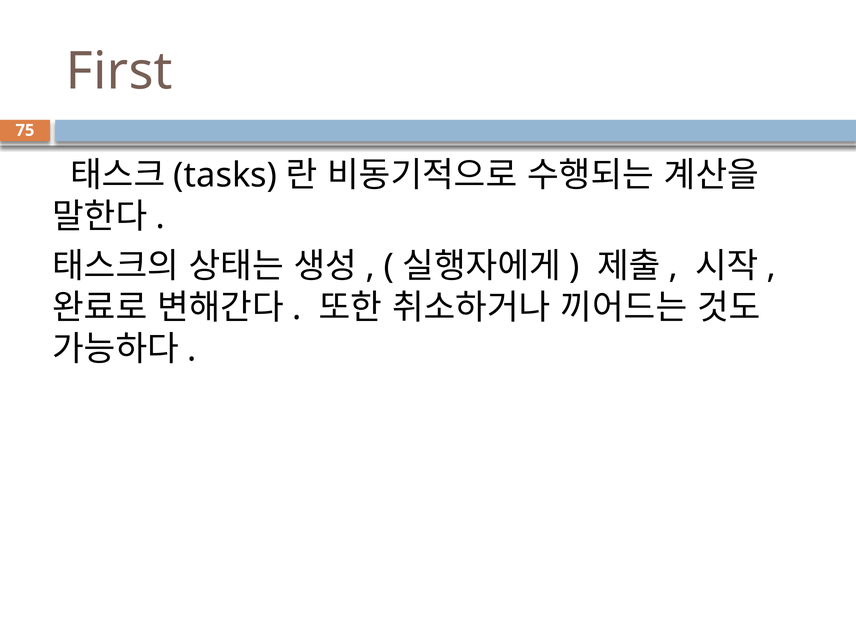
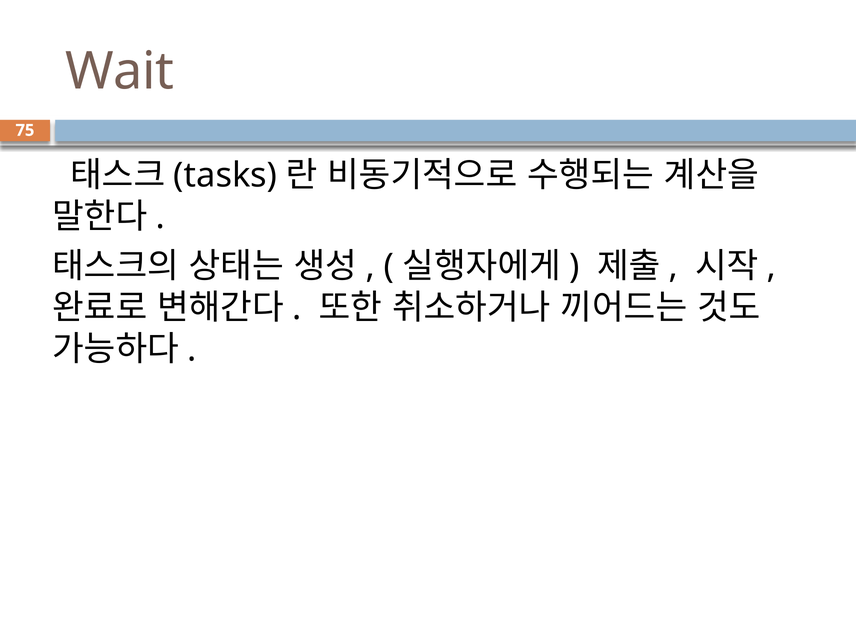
First: First -> Wait (120, 71)
